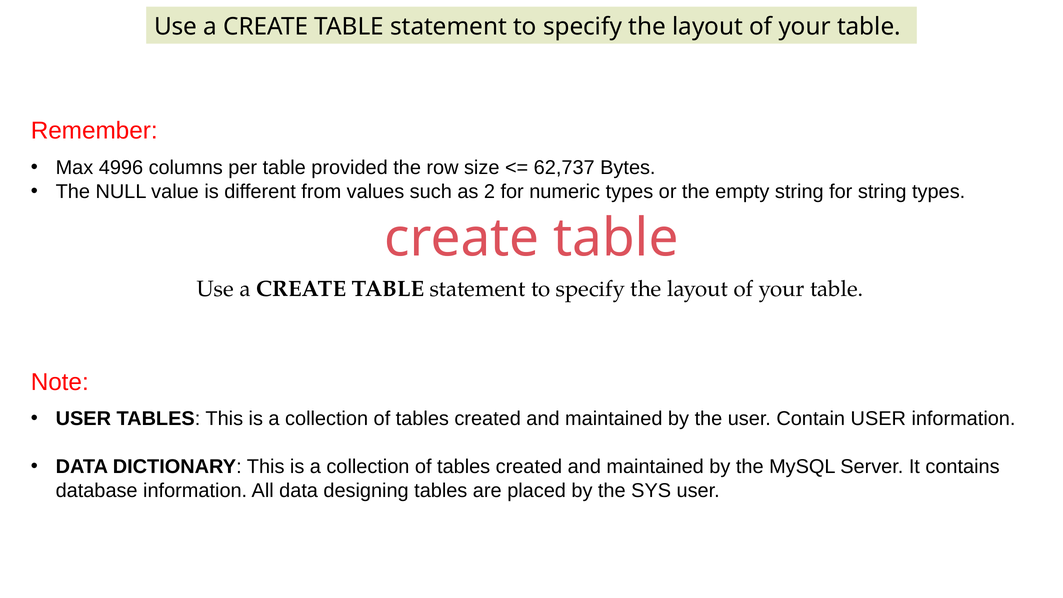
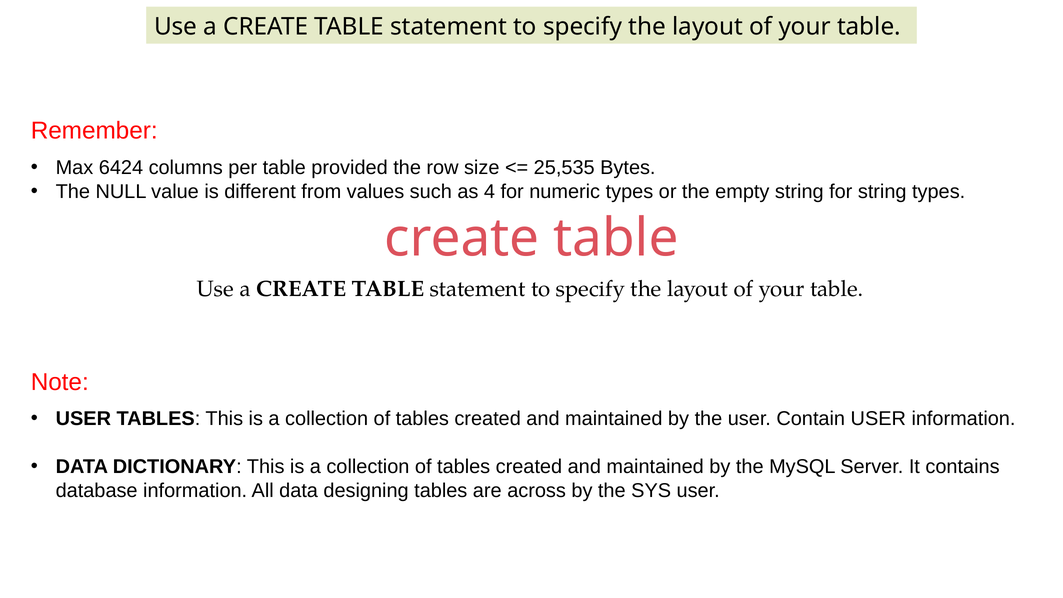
4996: 4996 -> 6424 (121, 168)
62,737: 62,737 -> 25,535 (564, 168)
2: 2 -> 4 (489, 192)
placed: placed -> across (537, 491)
